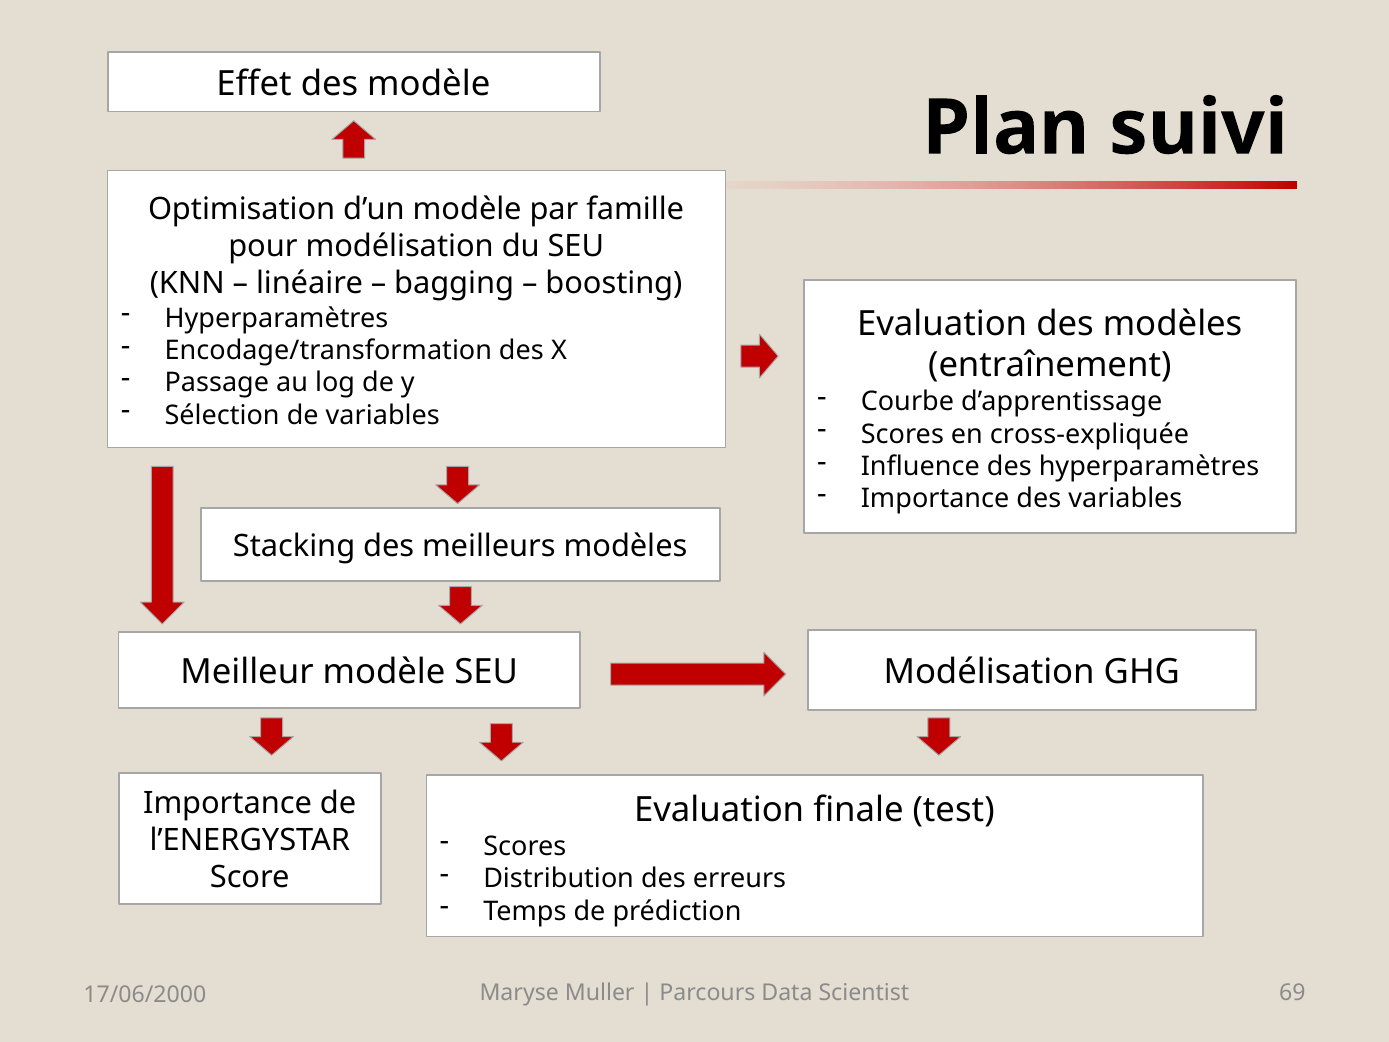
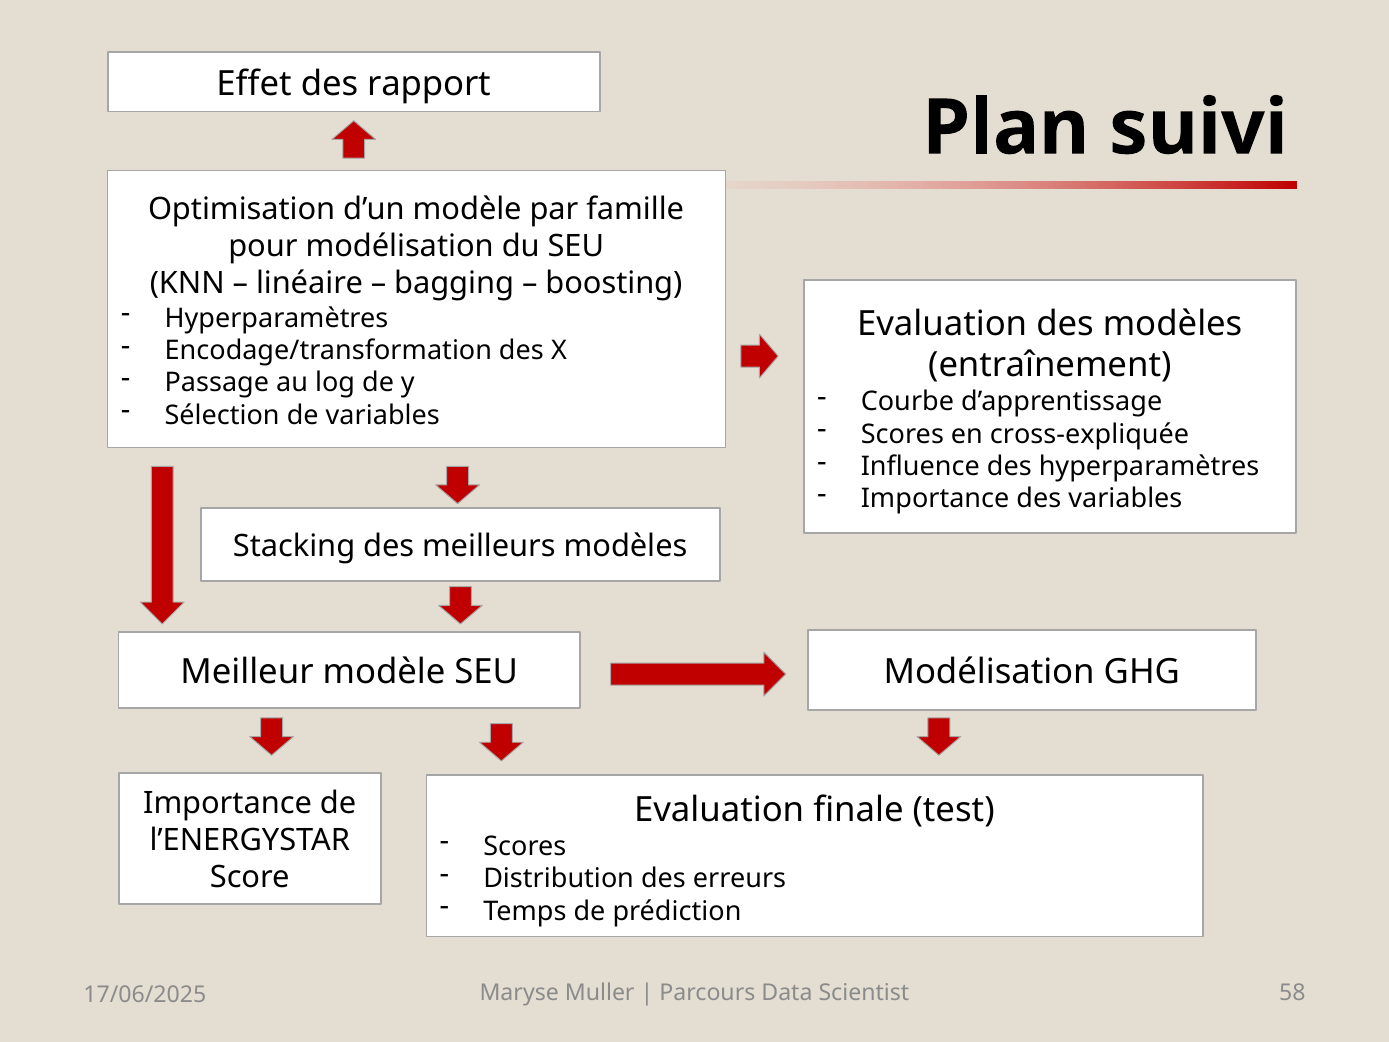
des modèle: modèle -> rapport (429, 84)
69: 69 -> 58 (1292, 993)
17/06/2000: 17/06/2000 -> 17/06/2025 (145, 995)
